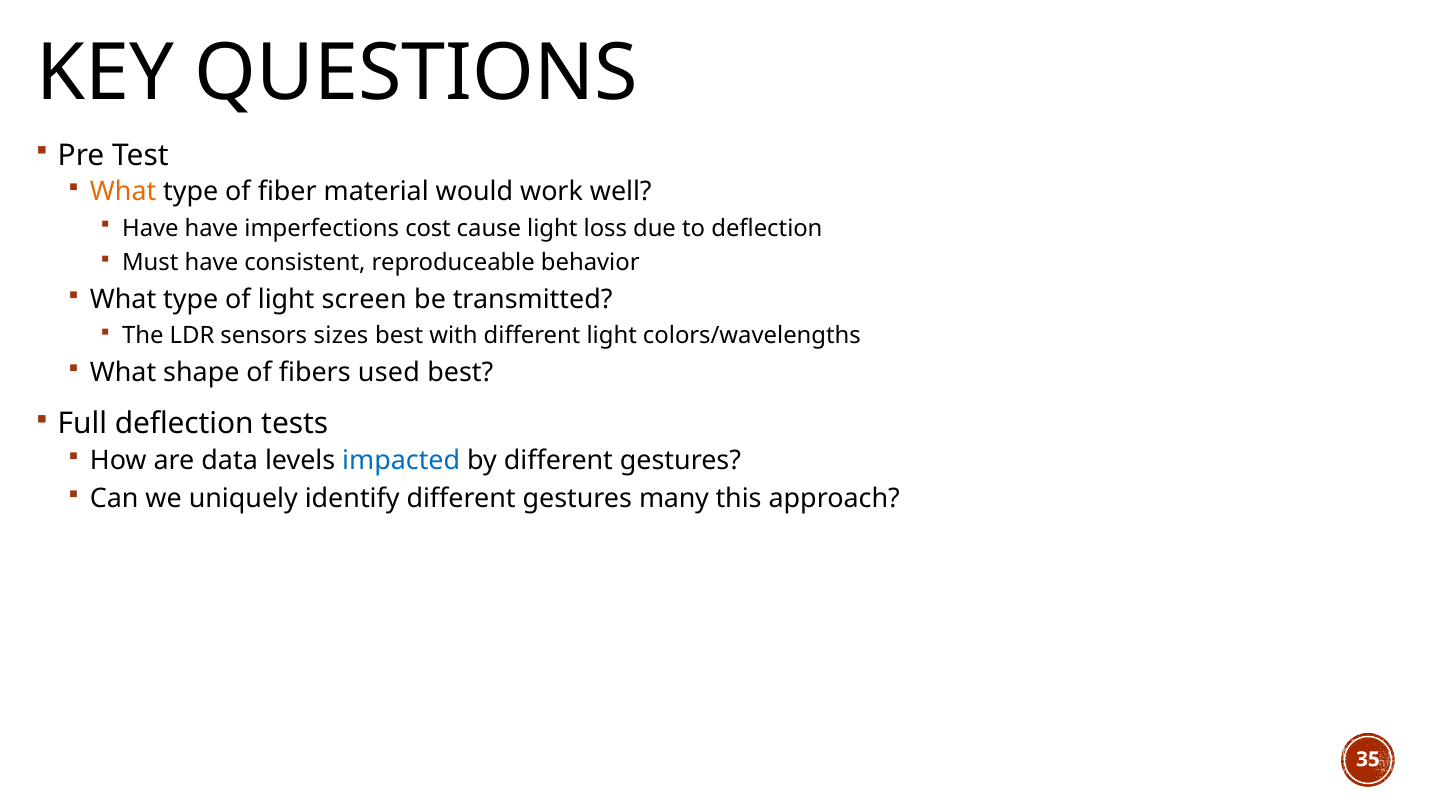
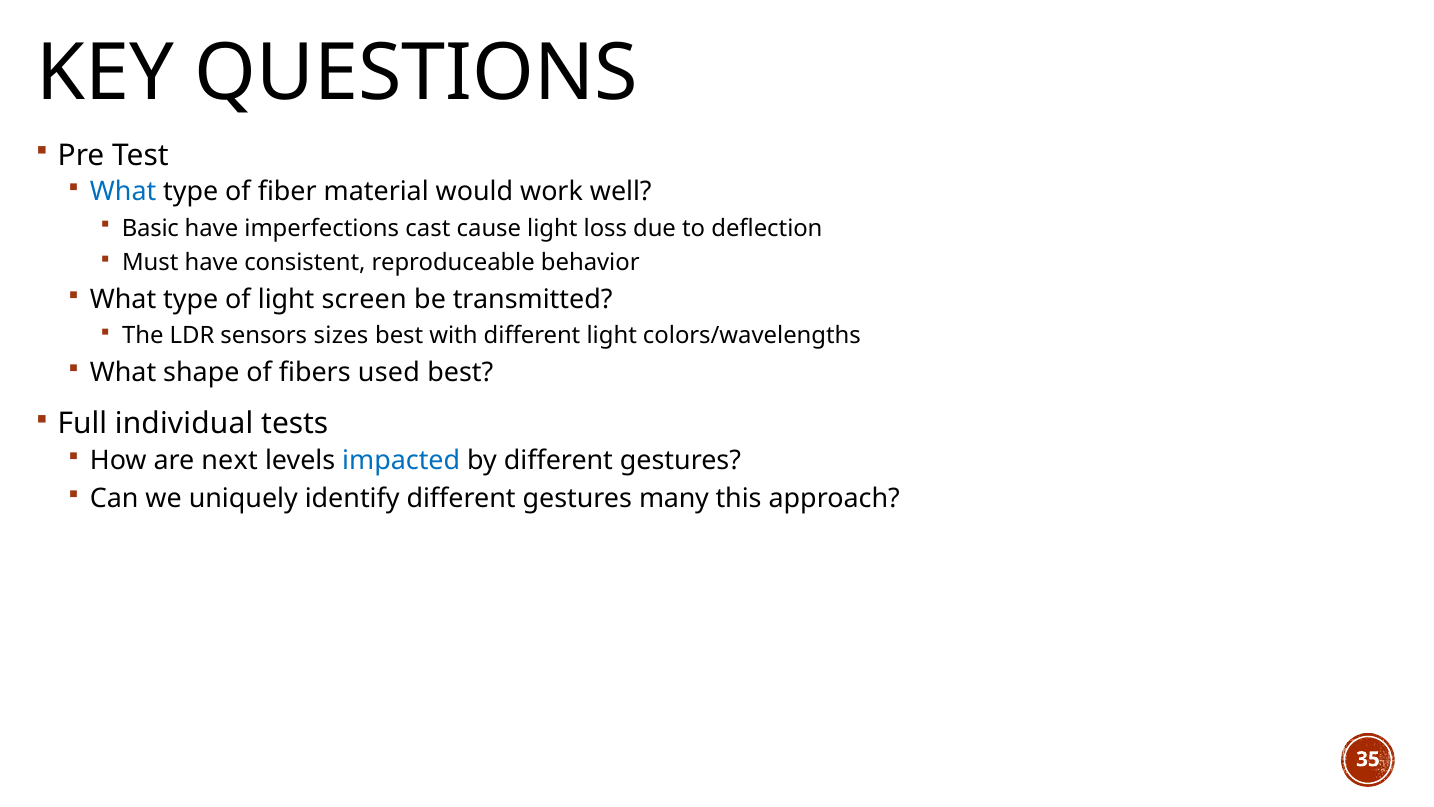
What colour: orange -> blue (123, 192)
Have: Have -> Basic (150, 228)
cost: cost -> cast (428, 228)
Full deflection: deflection -> individual (184, 424)
data: data -> next (230, 460)
